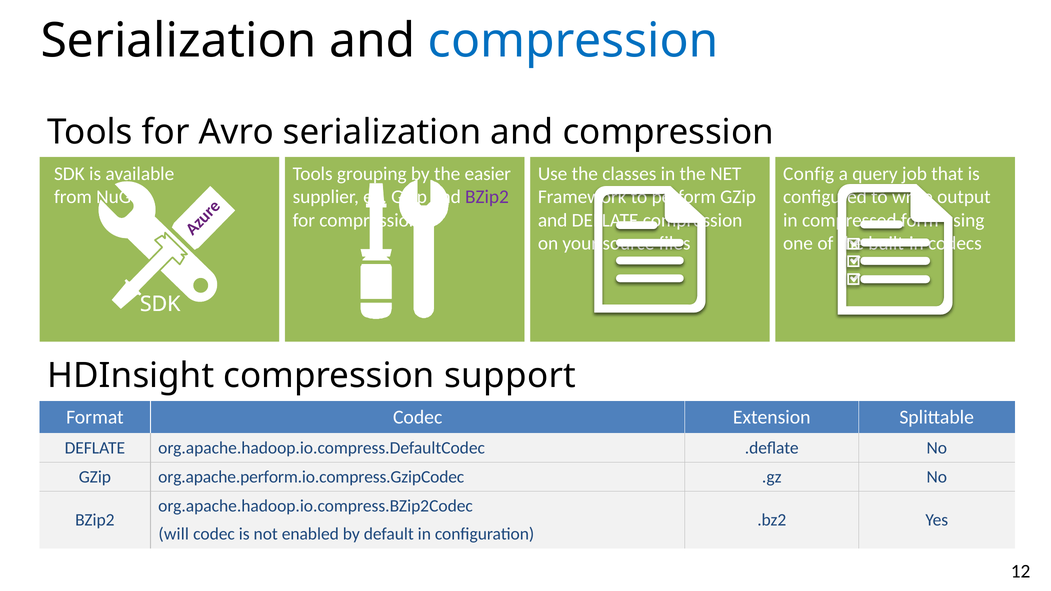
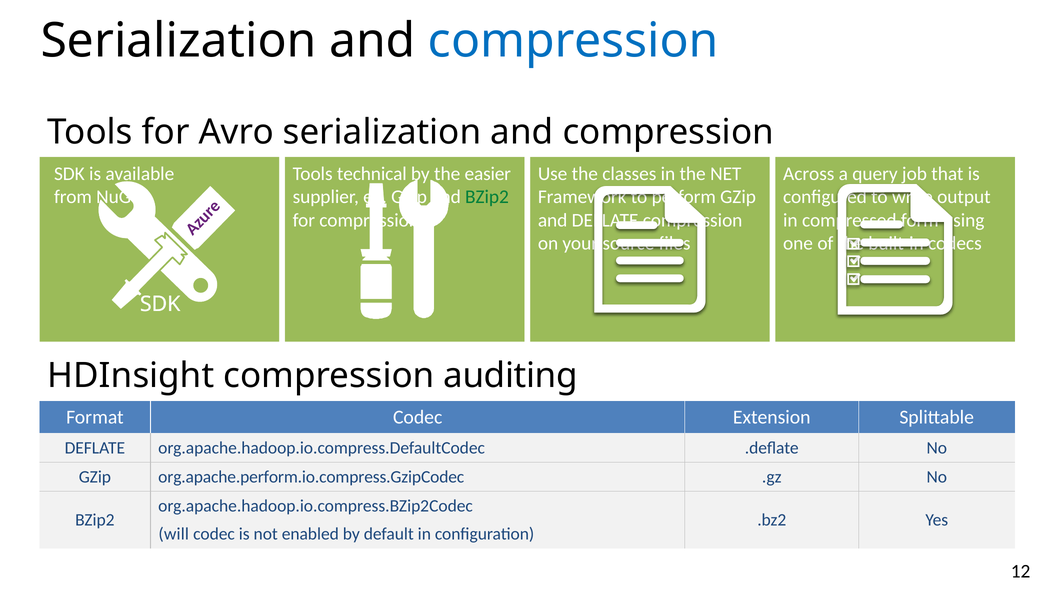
grouping: grouping -> technical (372, 174)
Config: Config -> Across (809, 174)
BZip2 colour: purple -> green (487, 197)
support: support -> auditing (510, 376)
